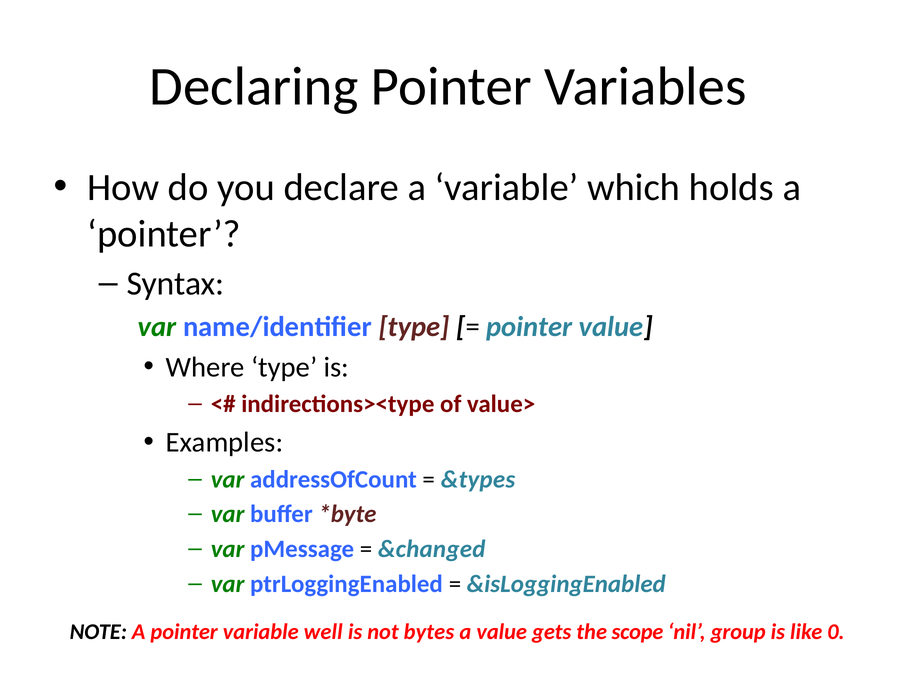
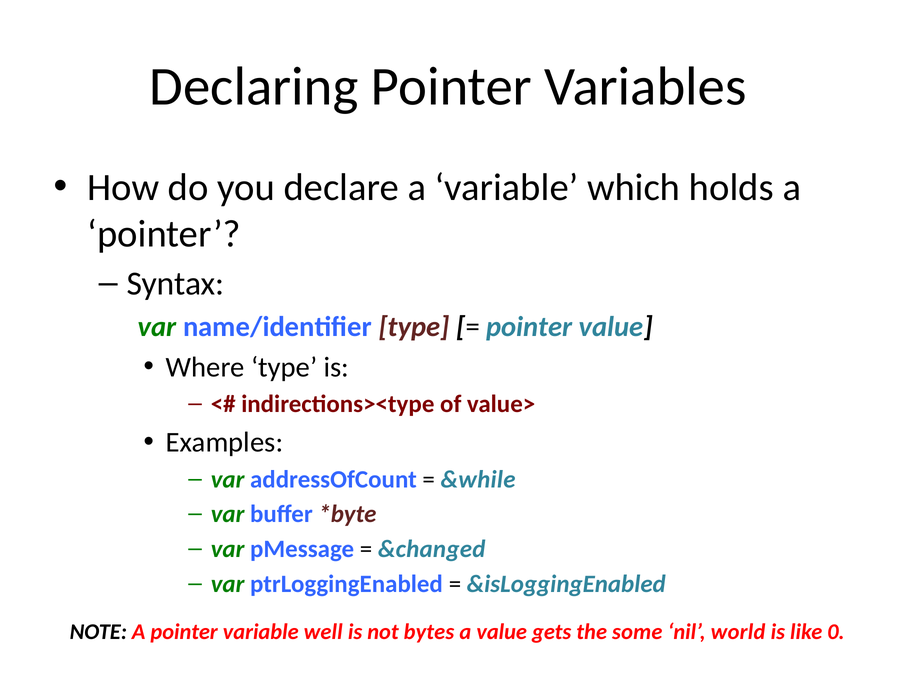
&types: &types -> &while (478, 479)
scope: scope -> some (637, 632)
group: group -> world (738, 632)
